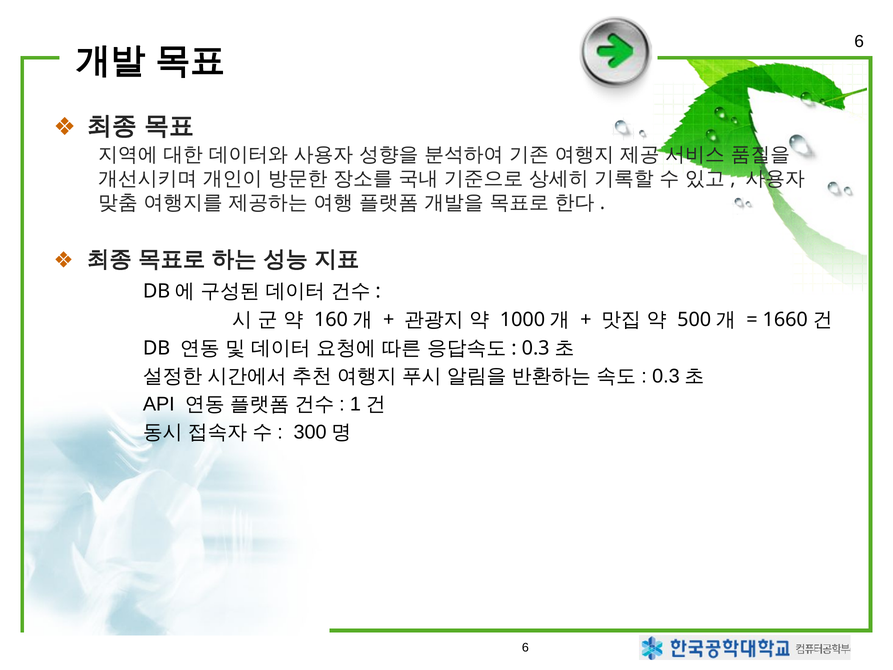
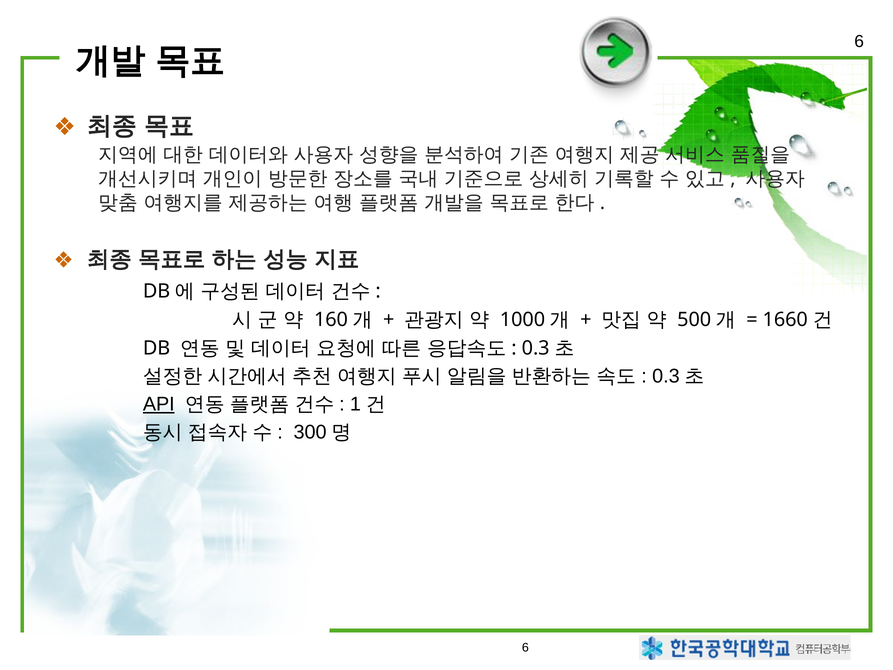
API underline: none -> present (159, 404)
